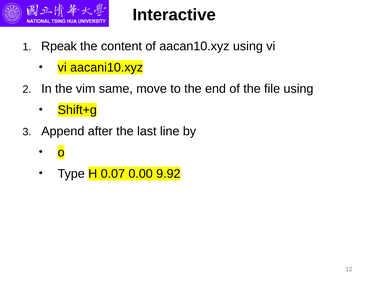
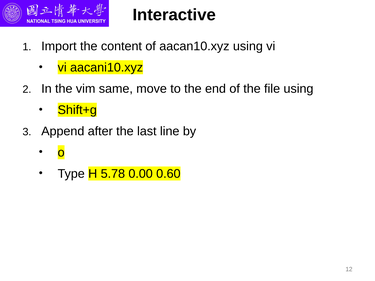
Rpeak: Rpeak -> Import (59, 46)
0.07: 0.07 -> 5.78 (113, 174)
9.92: 9.92 -> 0.60 (168, 174)
